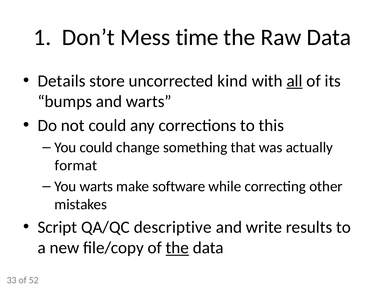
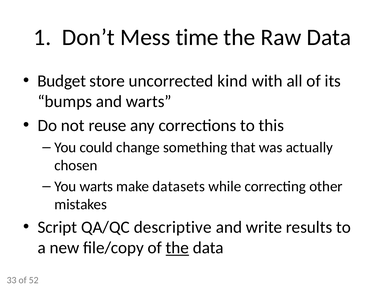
Details: Details -> Budget (62, 81)
all underline: present -> none (295, 81)
not could: could -> reuse (107, 125)
format: format -> chosen (76, 165)
software: software -> datasets (179, 186)
